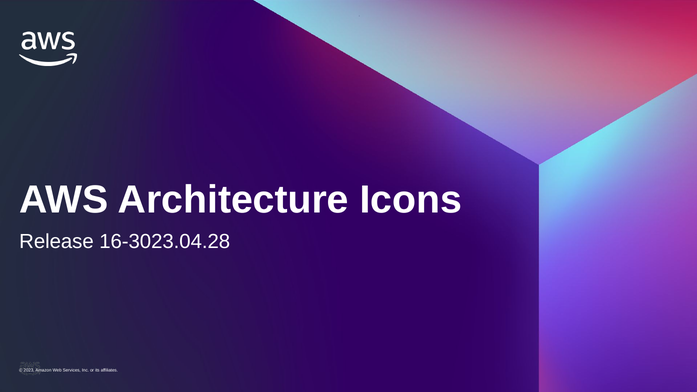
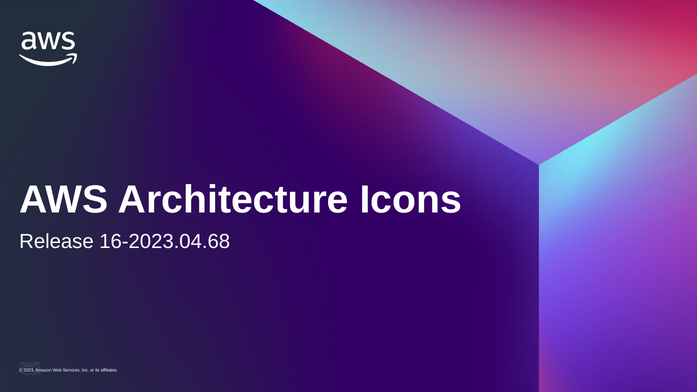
16-3023.04.28: 16-3023.04.28 -> 16-2023.04.68 (165, 241)
